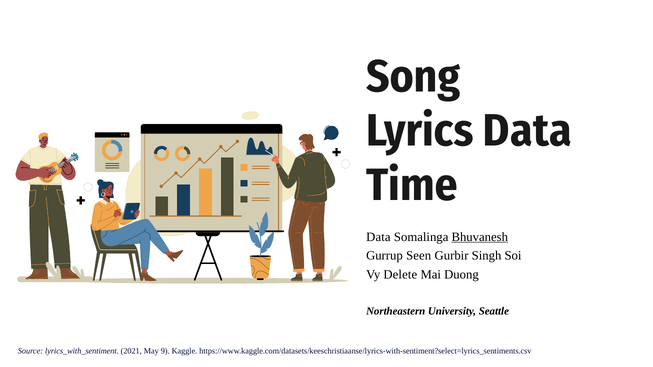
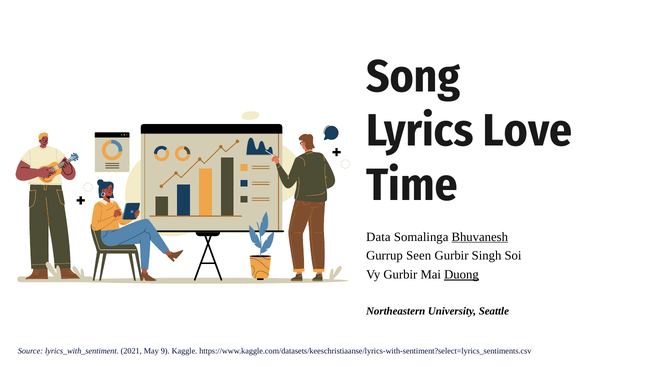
Lyrics Data: Data -> Love (528, 131)
Vy Delete: Delete -> Gurbir (400, 275)
Duong underline: none -> present (461, 275)
